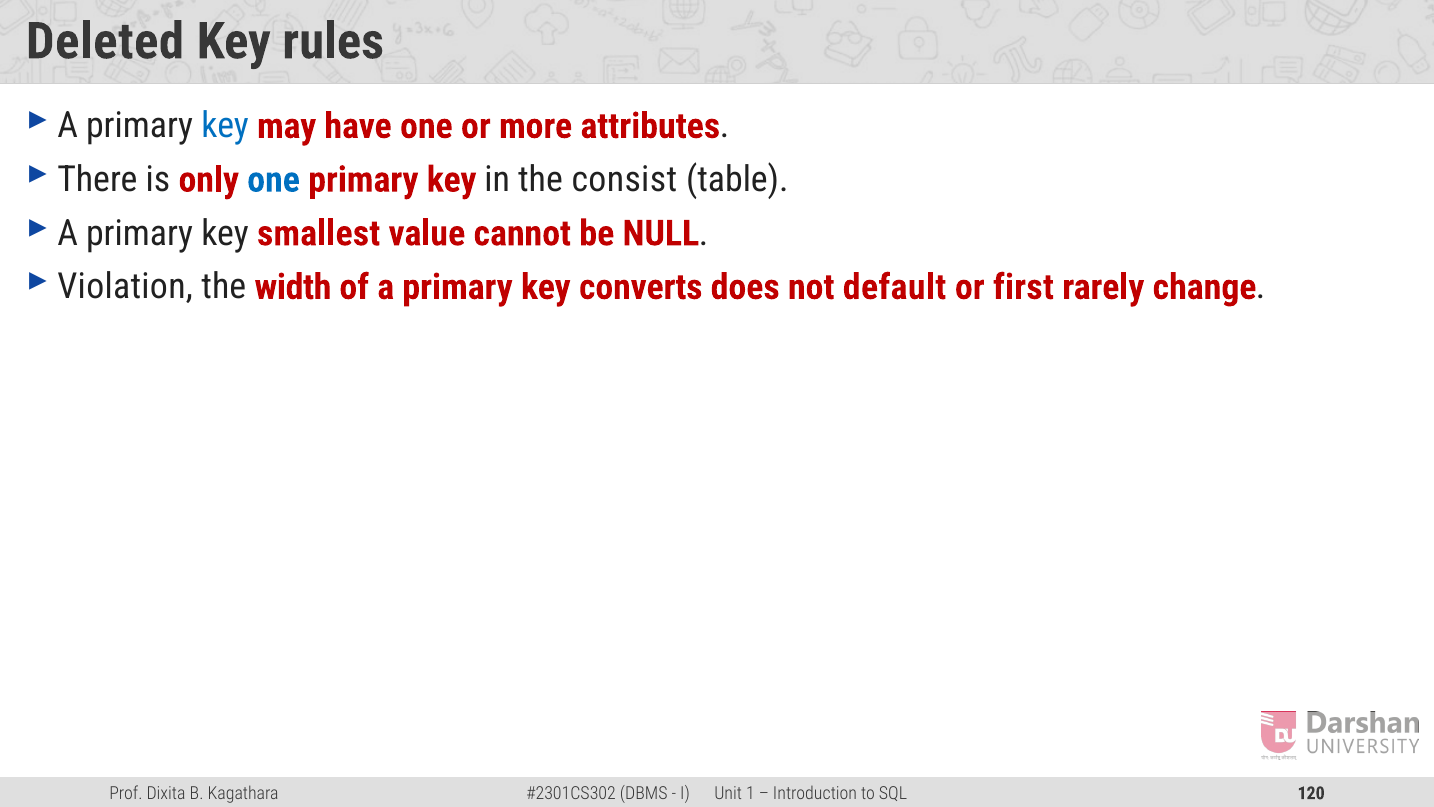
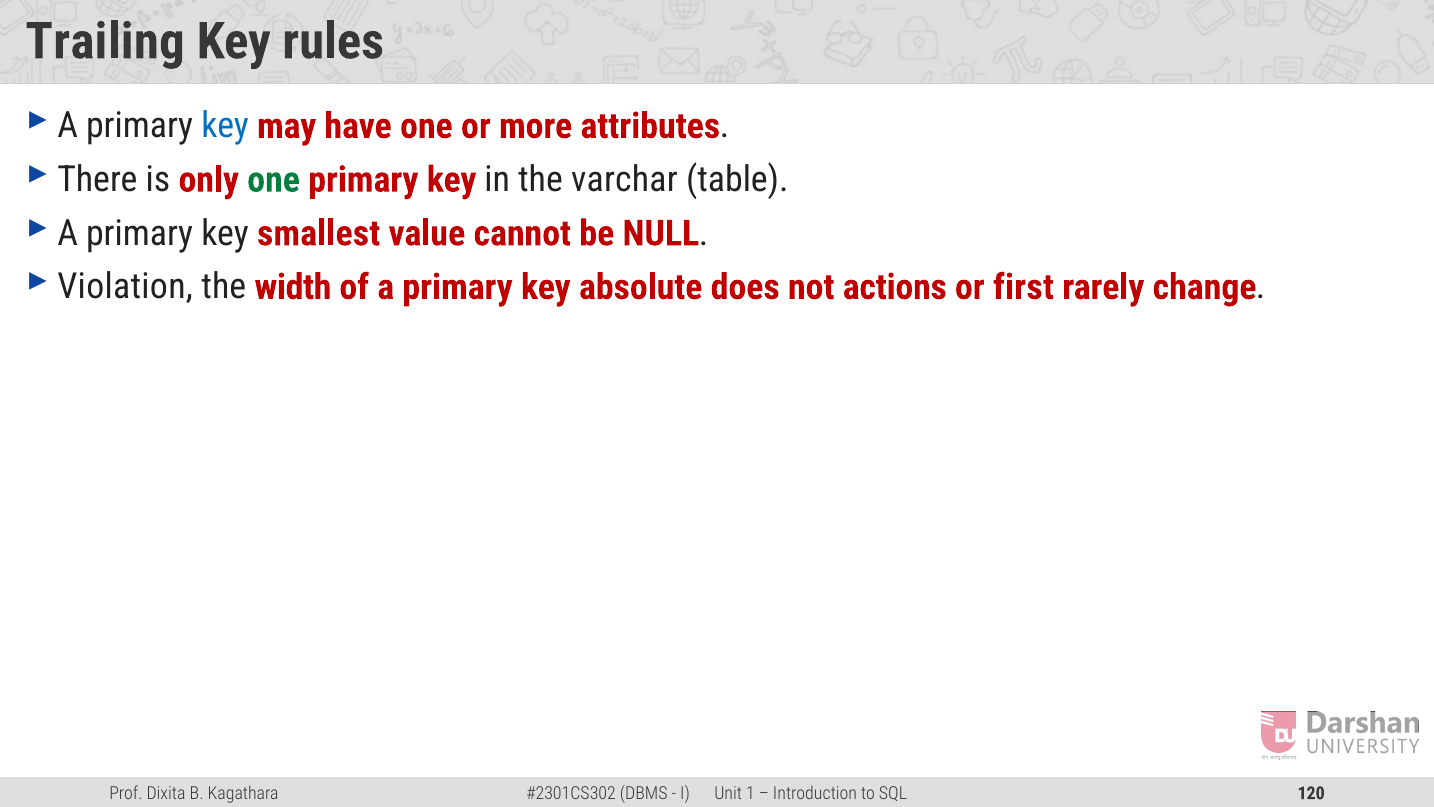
Deleted: Deleted -> Trailing (105, 42)
one colour: blue -> green (274, 180)
consist: consist -> varchar (624, 180)
converts: converts -> absolute (641, 287)
default: default -> actions (895, 287)
